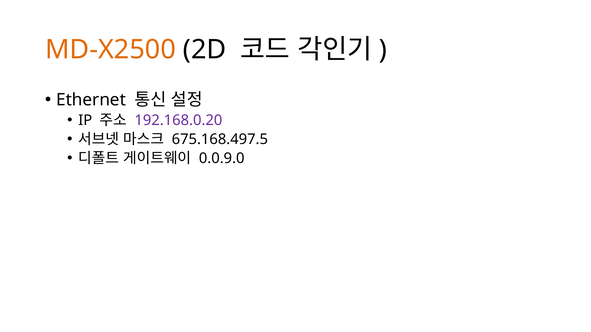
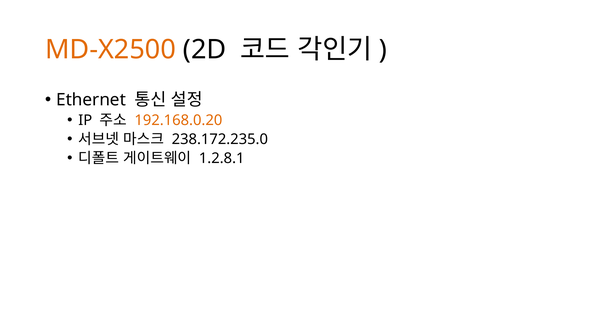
192.168.0.20 colour: purple -> orange (178, 120)
675.168.497.5: 675.168.497.5 -> 238.172.235.0 (220, 139)
0.0.9.0: 0.0.9.0 -> 1.2.8.1 (222, 158)
